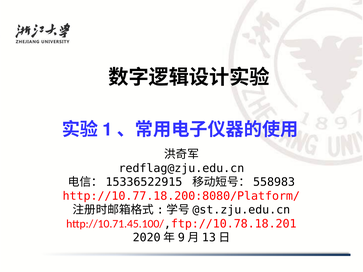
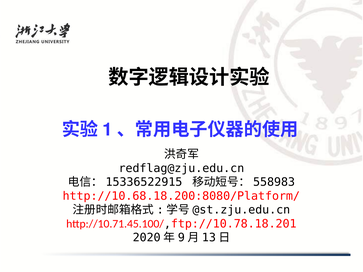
http://10.77.18.200:8080/Platform/: http://10.77.18.200:8080/Platform/ -> http://10.68.18.200:8080/Platform/ (181, 196)
